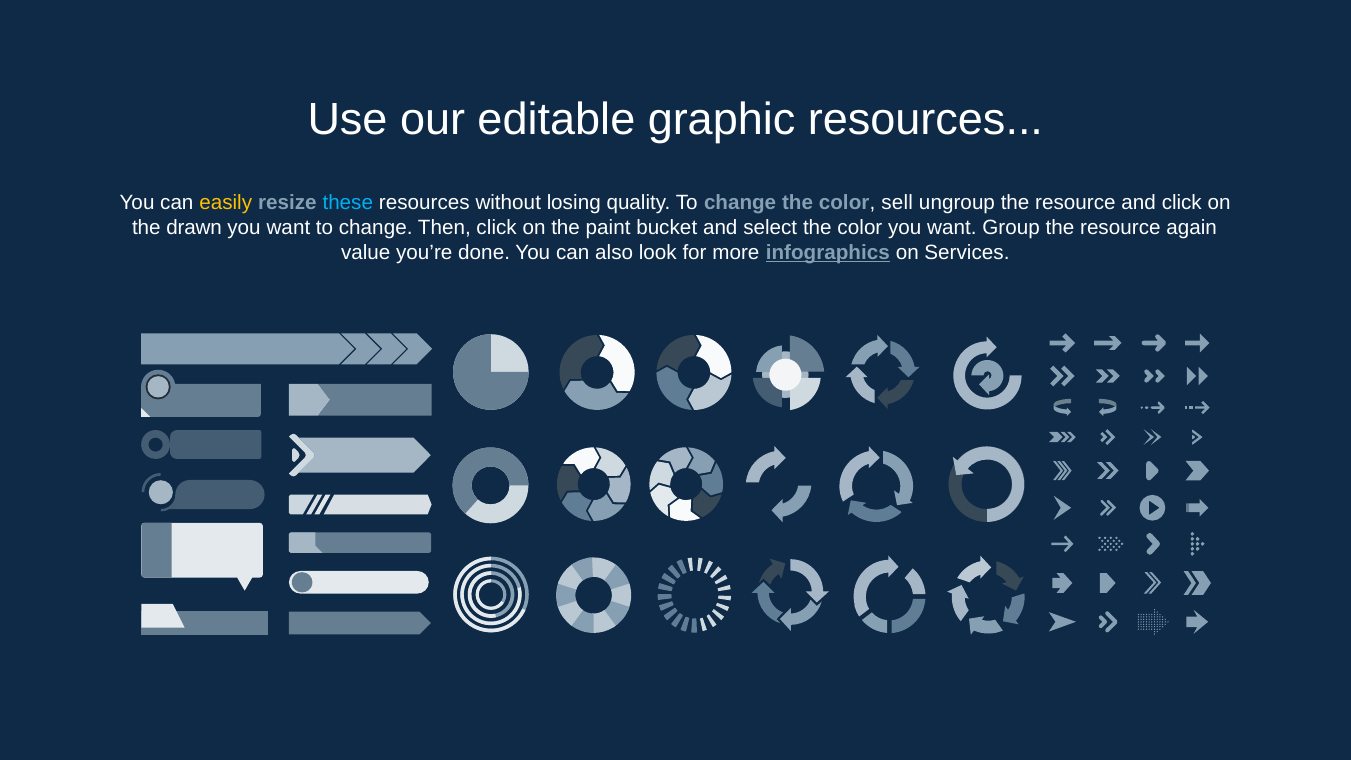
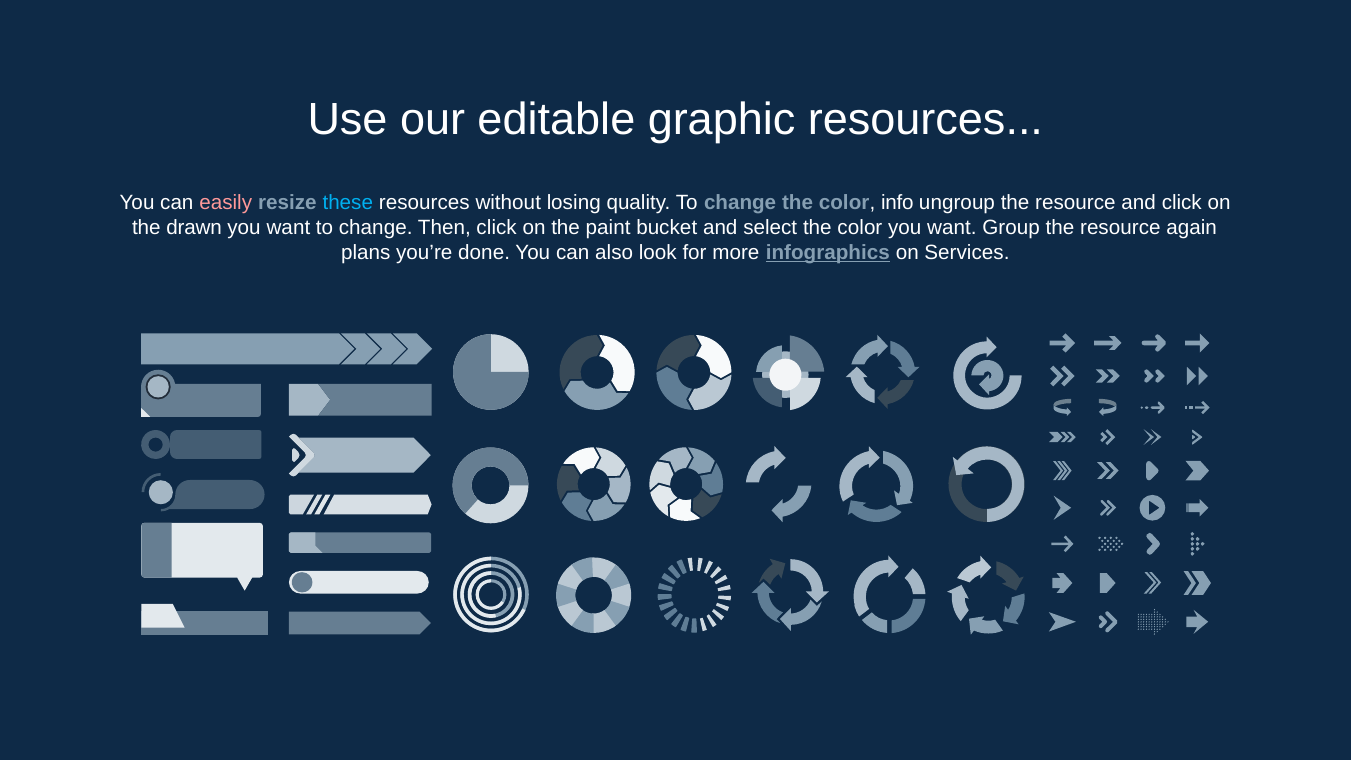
easily colour: yellow -> pink (226, 203)
sell: sell -> info (897, 203)
value: value -> plans (366, 252)
